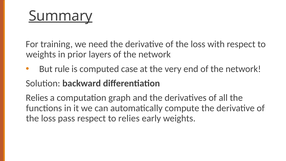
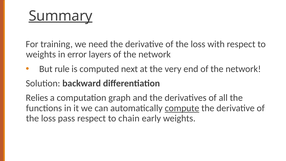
prior: prior -> error (77, 54)
case: case -> next (129, 69)
compute underline: none -> present (182, 108)
to relies: relies -> chain (129, 118)
